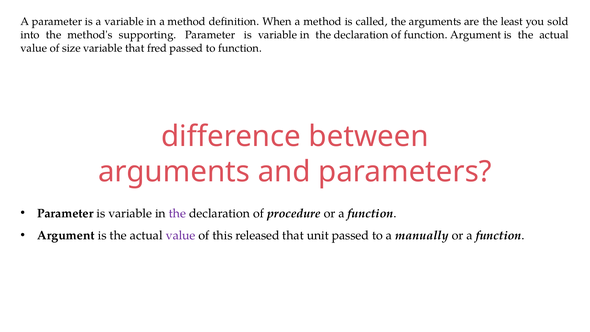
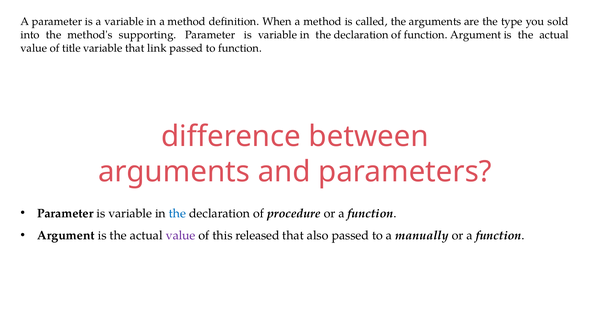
least: least -> type (512, 22)
size: size -> title (71, 48)
fred: fred -> link (157, 48)
the colour: purple -> blue (177, 213)
unit: unit -> also (318, 235)
